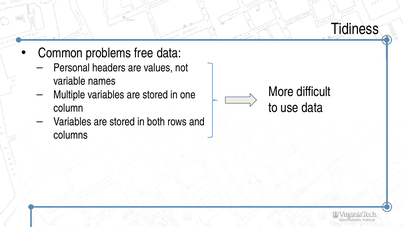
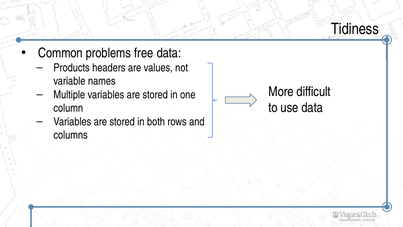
Personal: Personal -> Products (72, 68)
